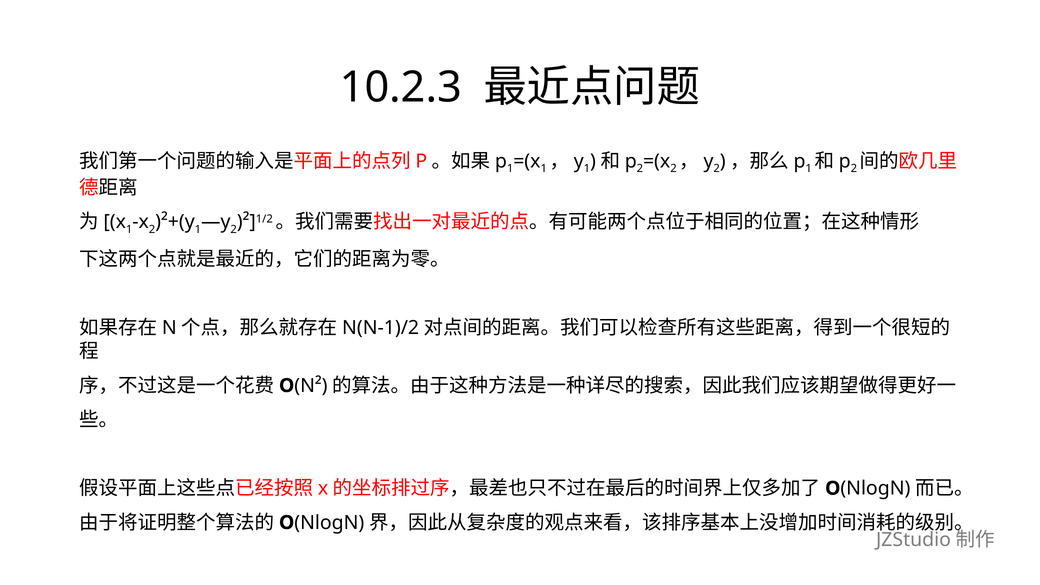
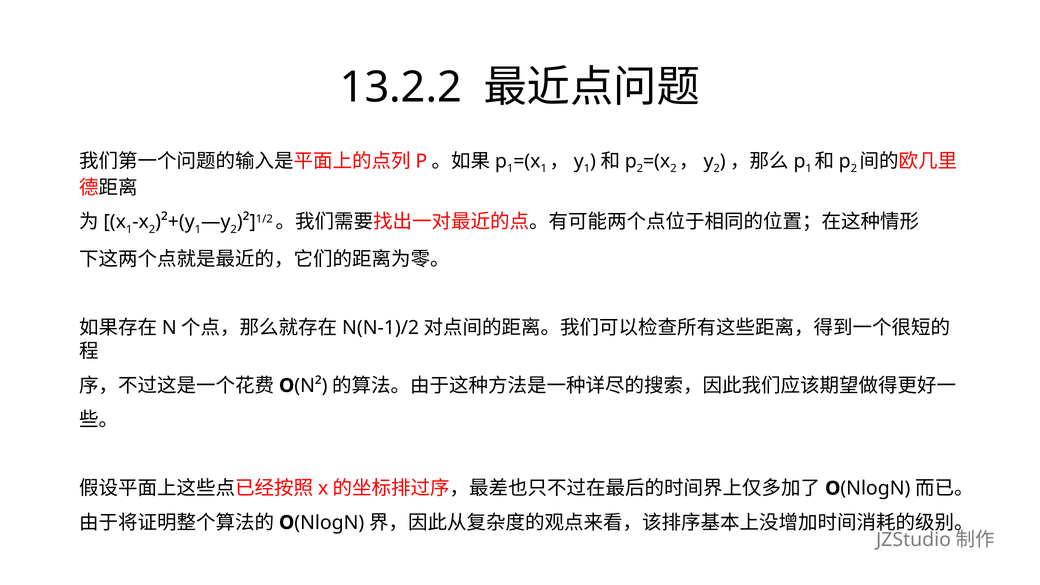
10.2.3: 10.2.3 -> 13.2.2 (401, 87)
